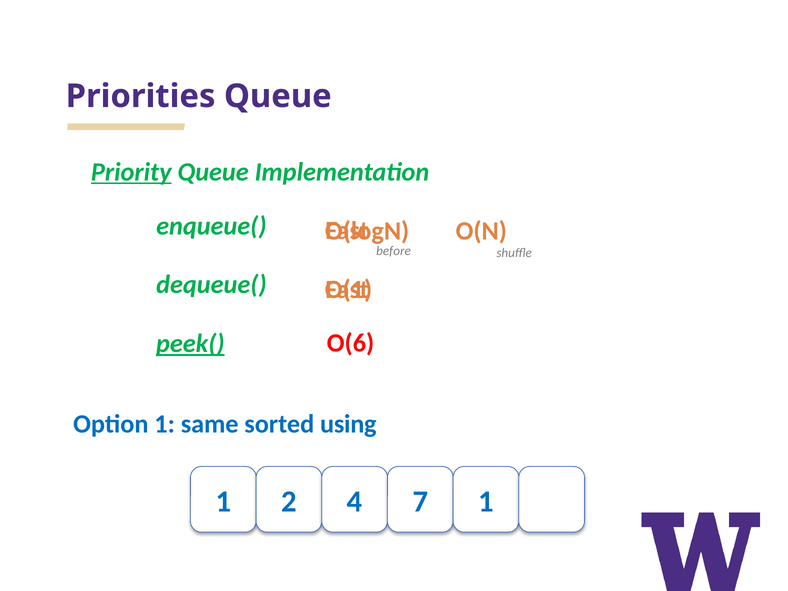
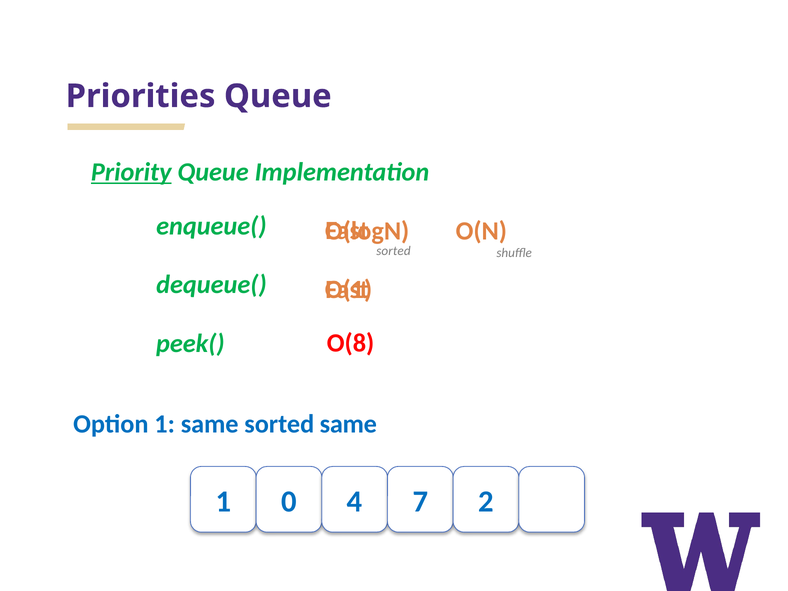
before: before -> sorted (393, 251)
O(6: O(6 -> O(8 (351, 343)
peek( underline: present -> none (190, 344)
sorted using: using -> same (348, 424)
2: 2 -> 0 (289, 501)
7 1: 1 -> 2 (486, 501)
